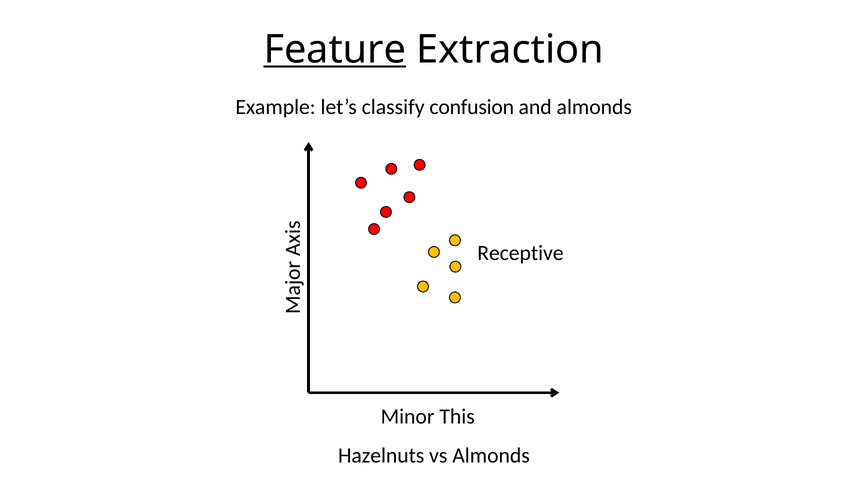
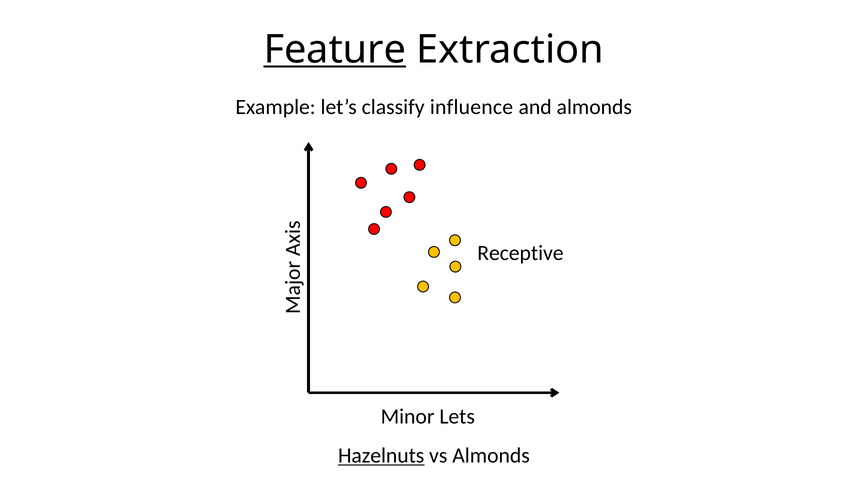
confusion: confusion -> influence (472, 107)
This: This -> Lets (457, 417)
Hazelnuts underline: none -> present (381, 456)
